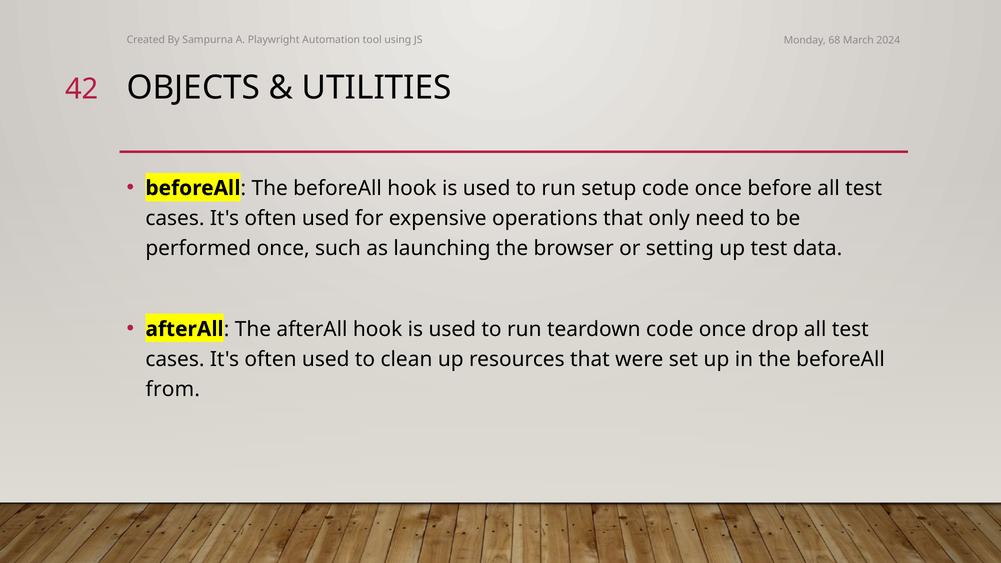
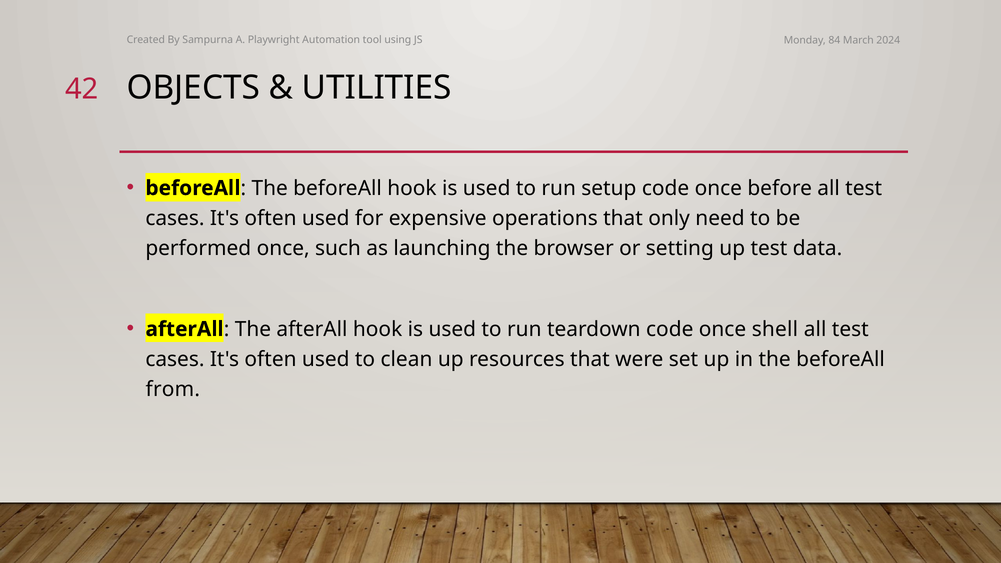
68: 68 -> 84 (834, 41)
drop: drop -> shell (775, 329)
